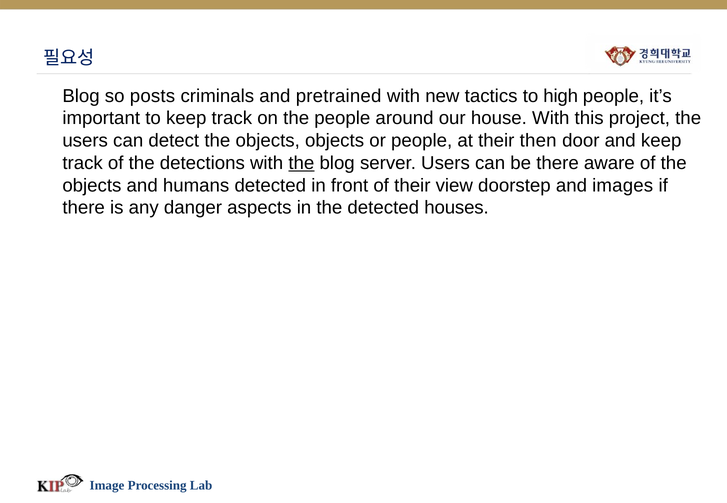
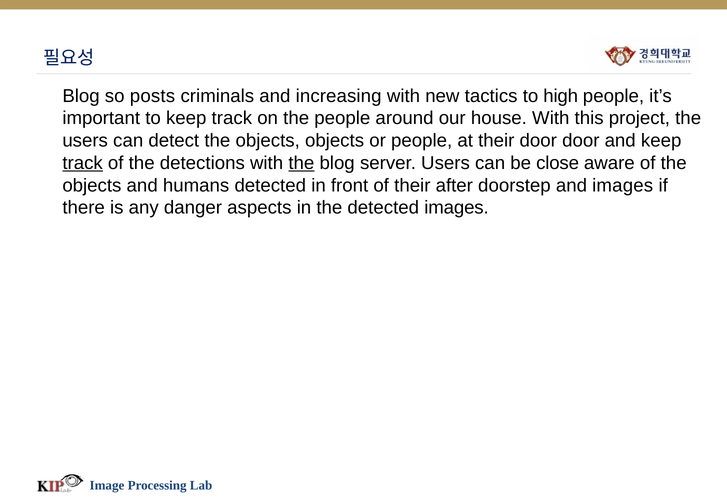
pretrained: pretrained -> increasing (339, 96)
their then: then -> door (538, 141)
track underline: none -> present (83, 163)
be there: there -> close (558, 163)
view: view -> after (454, 186)
detected houses: houses -> images (457, 208)
